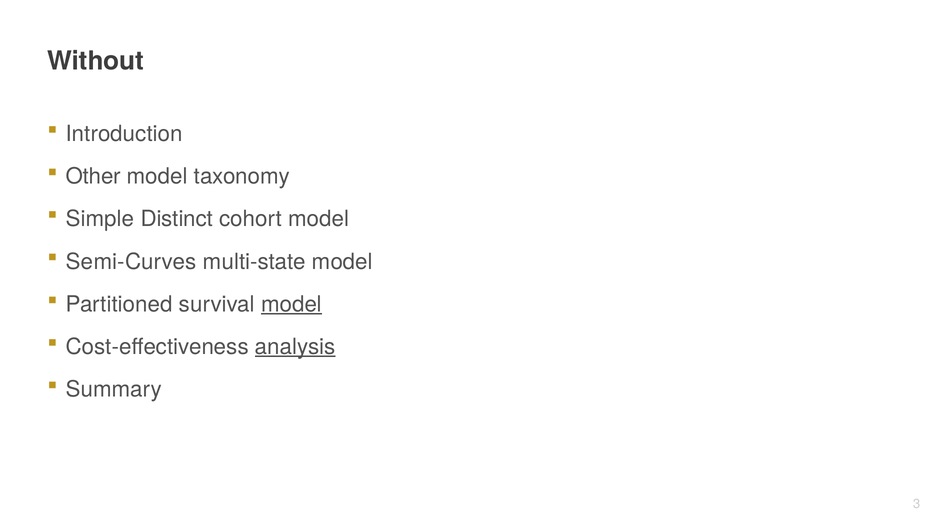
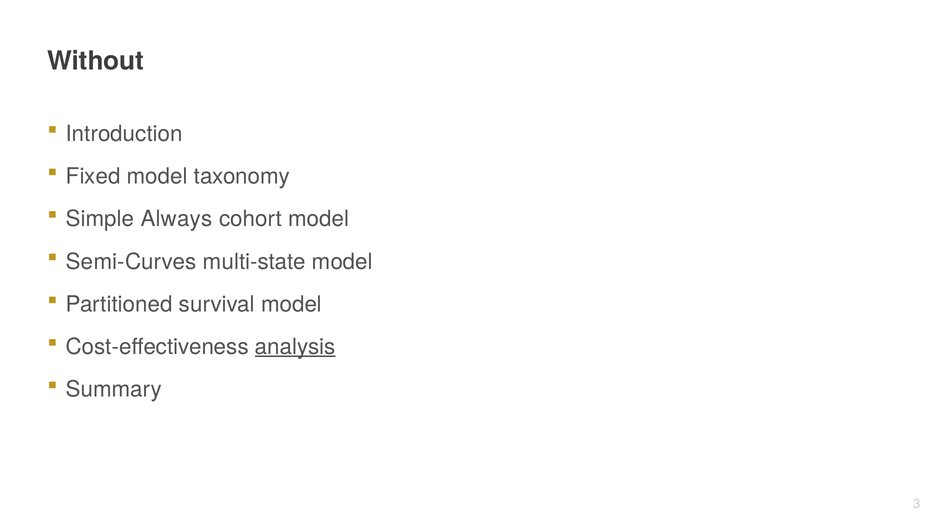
Other: Other -> Fixed (93, 177)
Distinct: Distinct -> Always (177, 219)
model underline: present -> none (292, 304)
